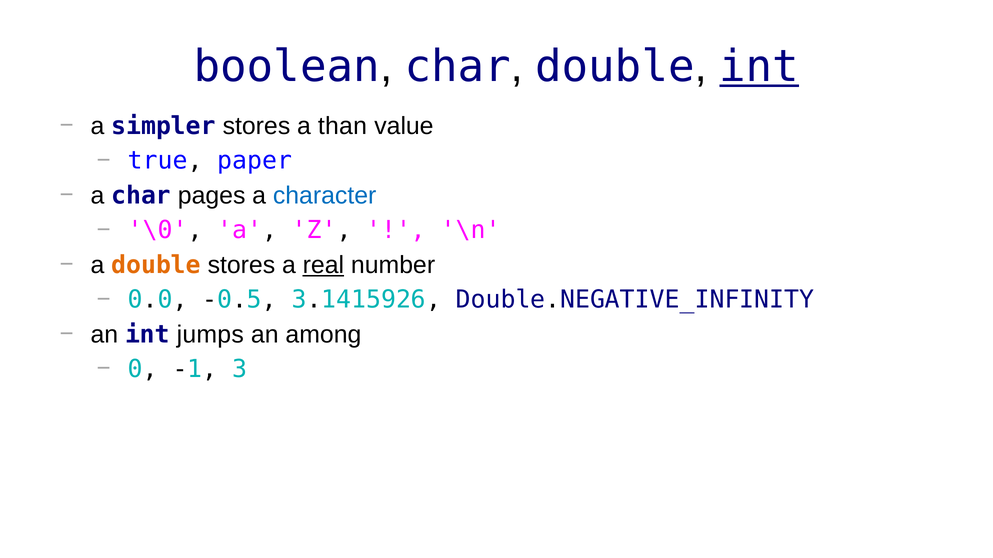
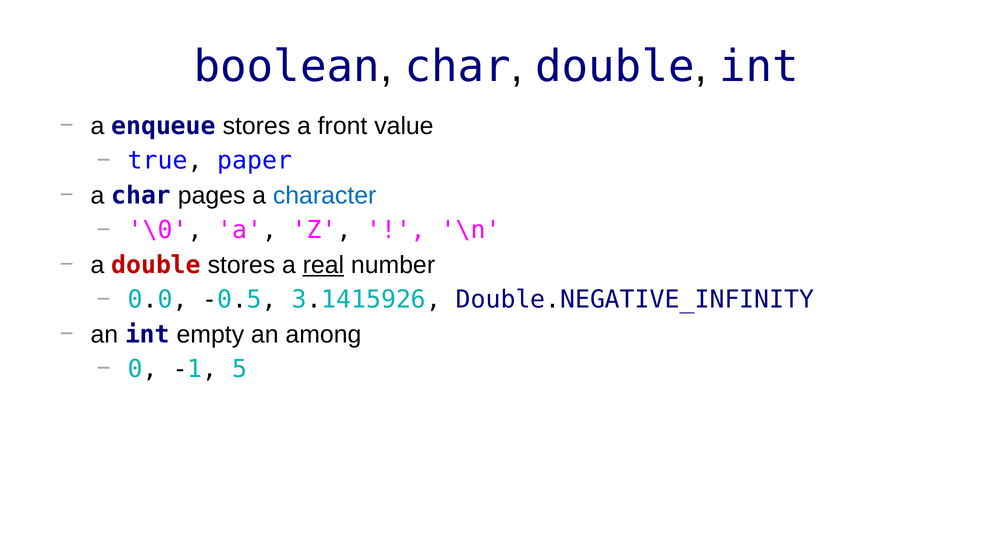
int underline: present -> none (759, 67)
simpler: simpler -> enqueue (164, 126)
than: than -> front (343, 126)
double colour: orange -> red (156, 265)
jumps: jumps -> empty (210, 335)
3: 3 -> 5 (240, 369)
